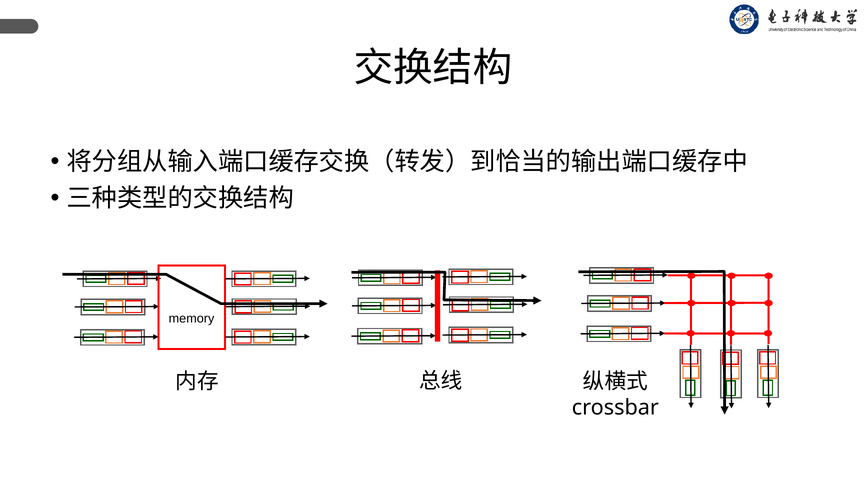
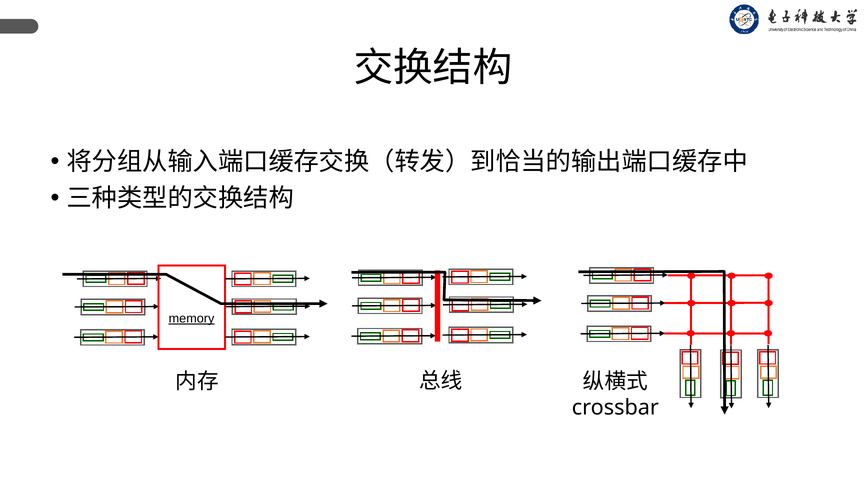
memory underline: none -> present (192, 319)
